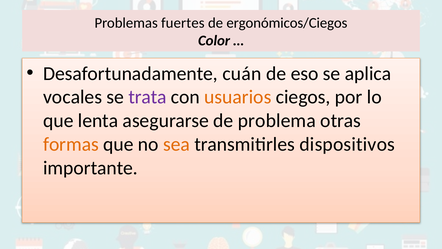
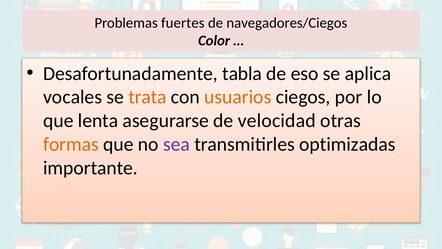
ergonómicos/Ciegos: ergonómicos/Ciegos -> navegadores/Ciegos (287, 23)
cuán: cuán -> tabla (242, 73)
trata colour: purple -> orange (148, 97)
problema: problema -> velocidad (277, 121)
sea colour: orange -> purple (177, 144)
dispositivos: dispositivos -> optimizadas (347, 144)
